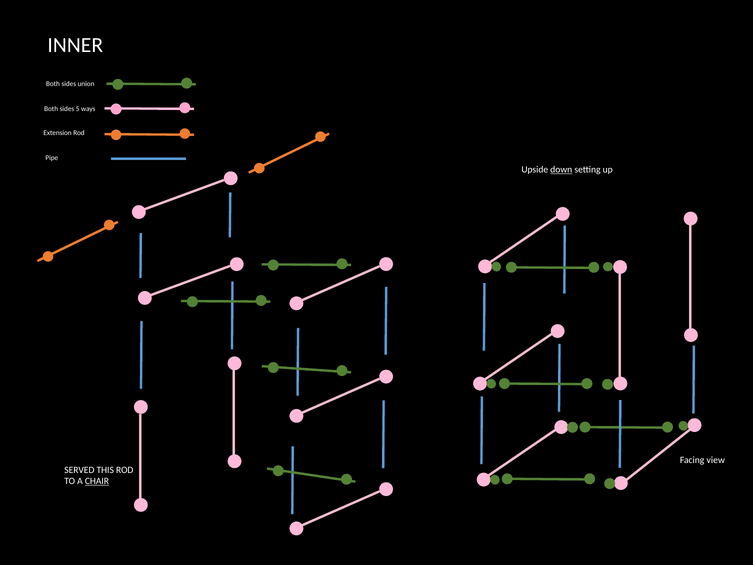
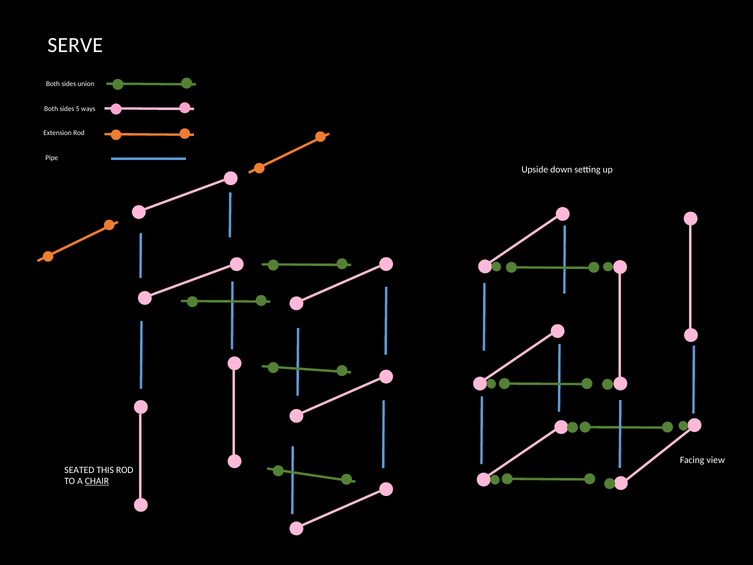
INNER: INNER -> SERVE (75, 45)
down underline: present -> none (561, 170)
SERVED: SERVED -> SEATED (79, 470)
